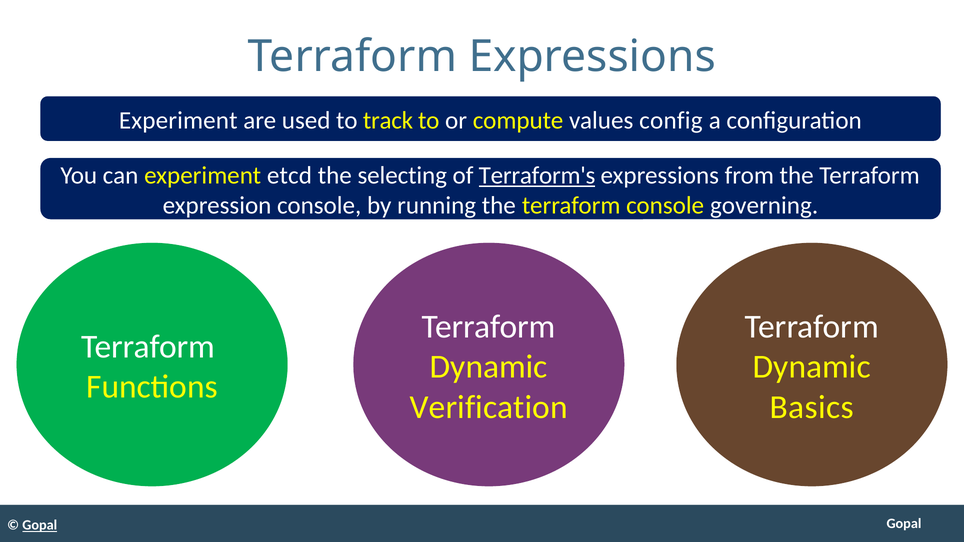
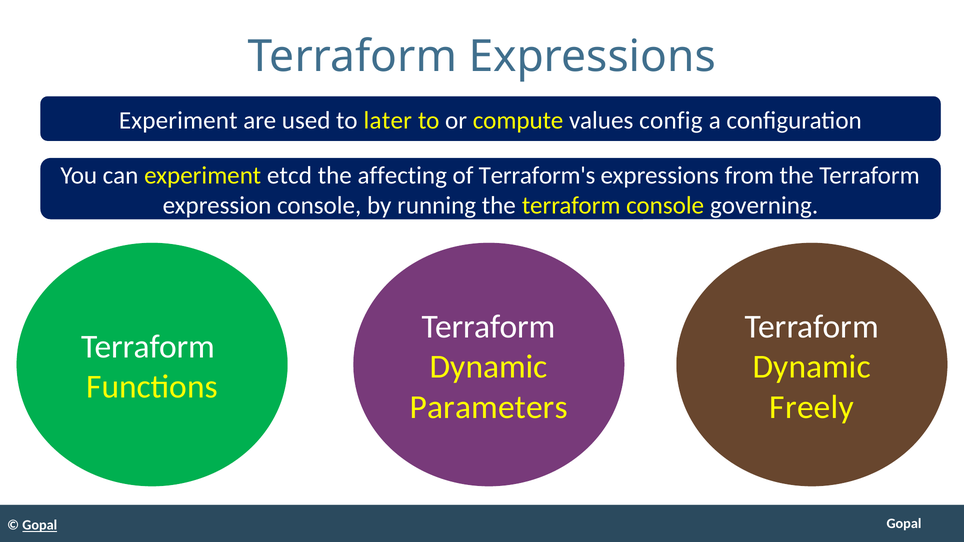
track: track -> later (388, 120)
selecting: selecting -> affecting (402, 175)
Terraform's underline: present -> none (537, 175)
Verification: Verification -> Parameters (489, 407)
Basics: Basics -> Freely (812, 407)
